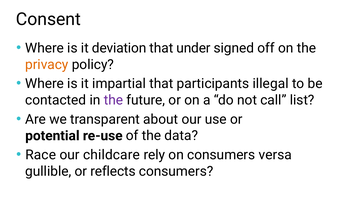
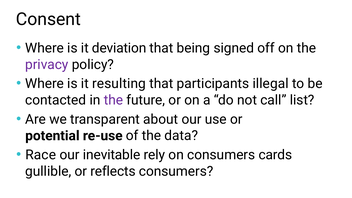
under: under -> being (193, 48)
privacy colour: orange -> purple (47, 64)
impartial: impartial -> resulting (119, 84)
childcare: childcare -> inevitable (112, 155)
versa: versa -> cards (275, 155)
